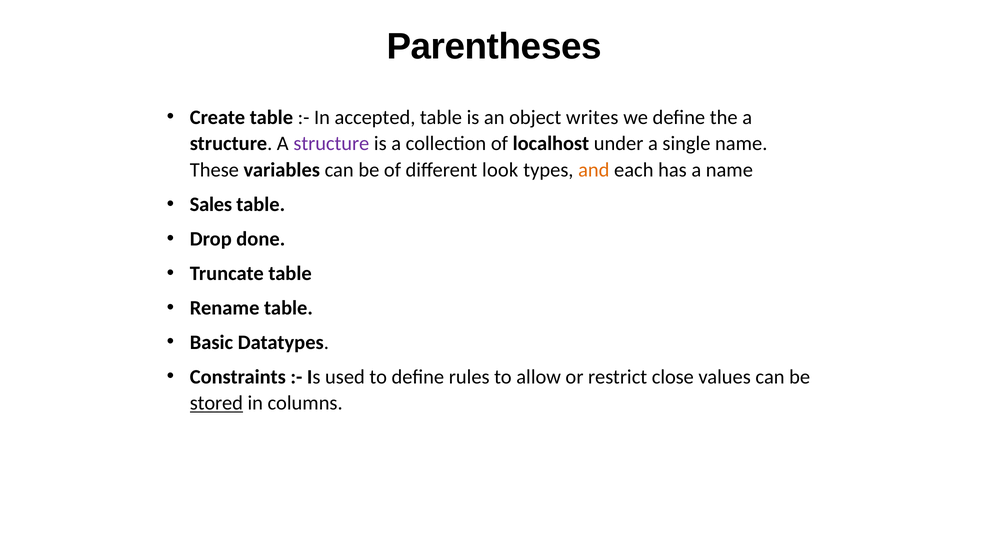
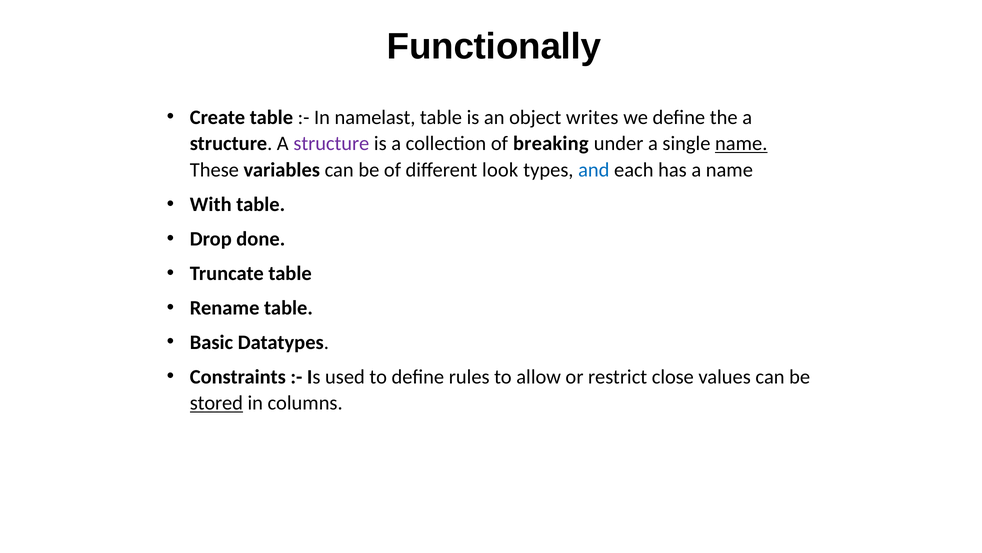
Parentheses: Parentheses -> Functionally (494, 47)
accepted: accepted -> namelast (375, 117)
localhost: localhost -> breaking (551, 144)
name underline: none -> present (741, 144)
and colour: orange -> blue (594, 170)
Sales: Sales -> With (211, 204)
